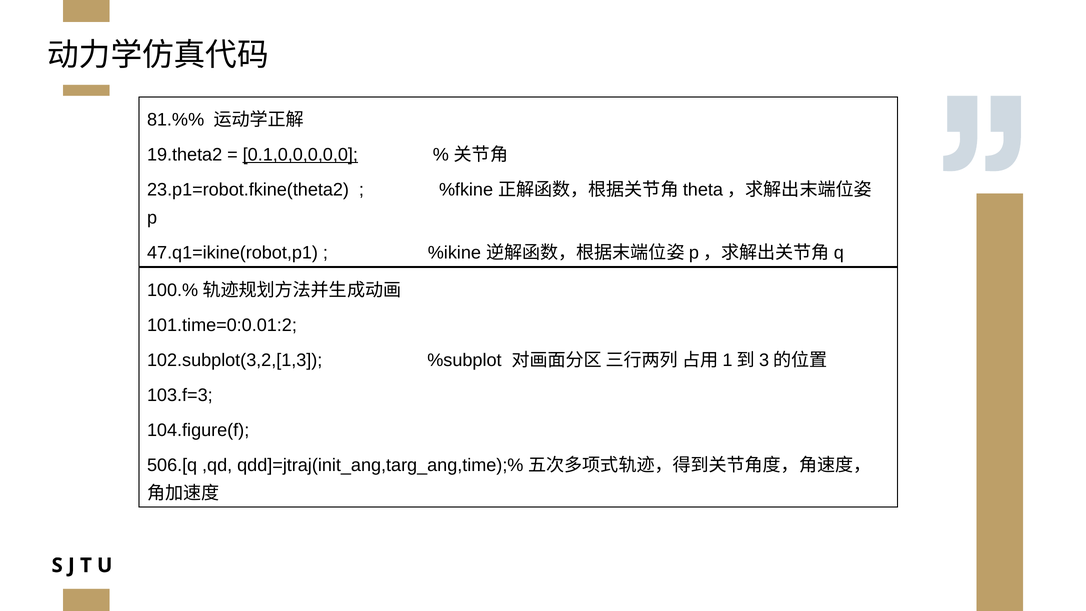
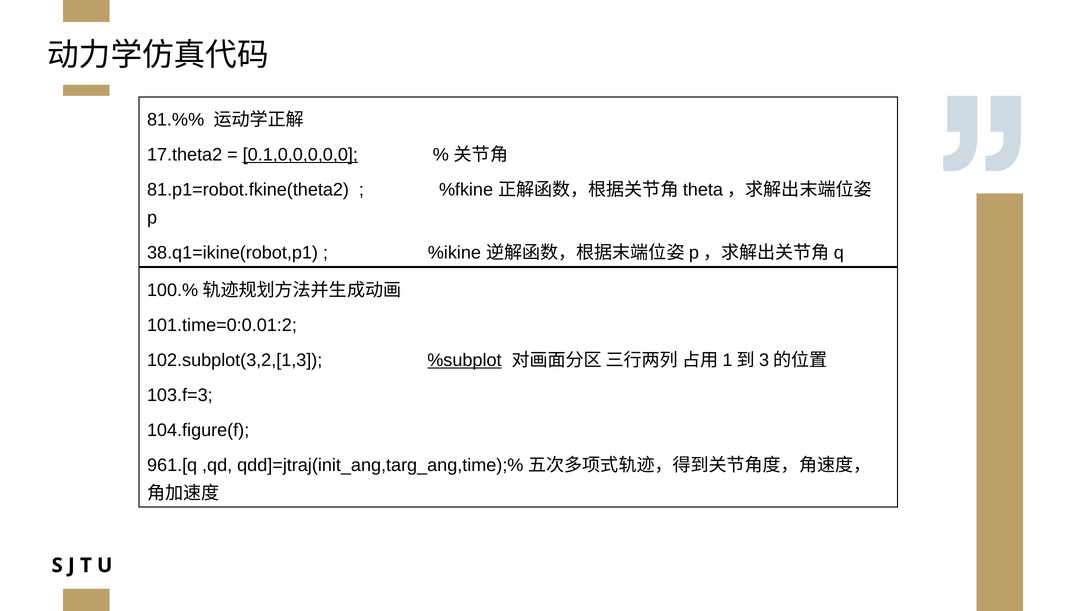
19.theta2: 19.theta2 -> 17.theta2 (185, 155)
23.p1=robot.fkine(theta2: 23.p1=robot.fkine(theta2 -> 81.p1=robot.fkine(theta2 (248, 190)
47.q1=ikine(robot,p1: 47.q1=ikine(robot,p1 -> 38.q1=ikine(robot,p1 (233, 253)
%subplot underline: none -> present (464, 360)
506.[q: 506.[q -> 961.[q (172, 465)
